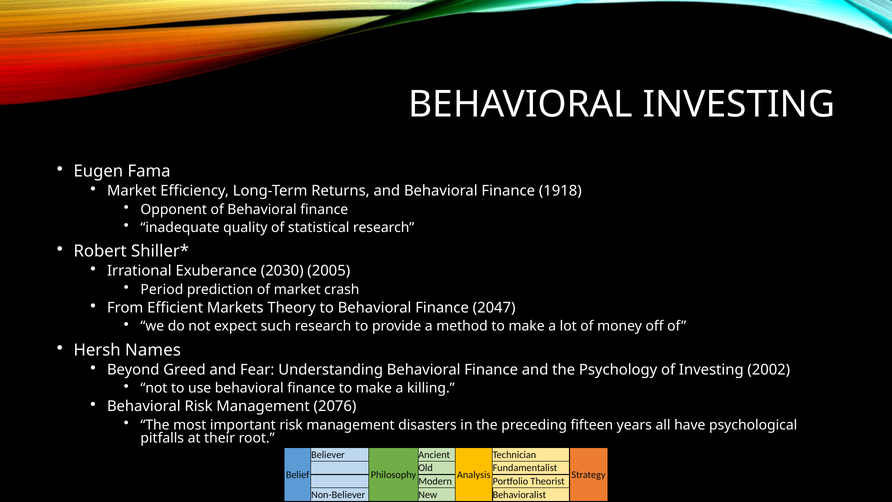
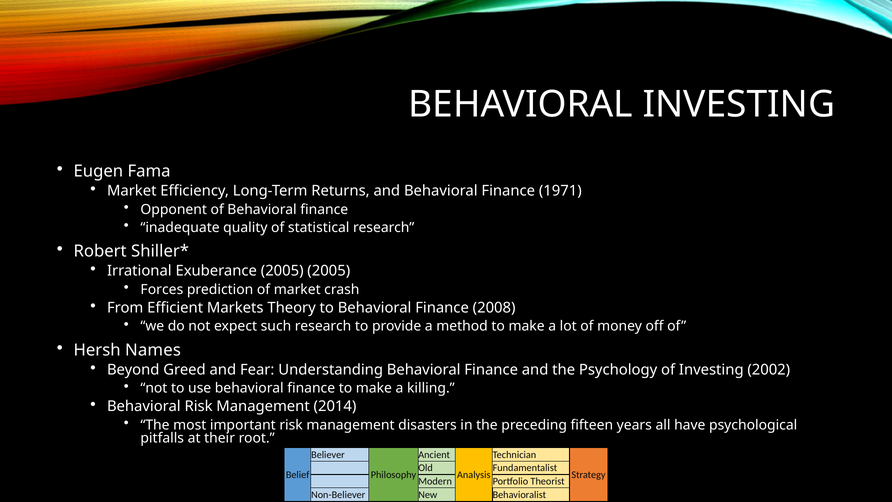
1918: 1918 -> 1971 (560, 191)
Exuberance 2030: 2030 -> 2005 (282, 271)
Period: Period -> Forces (162, 289)
2047: 2047 -> 2008 (494, 308)
2076: 2076 -> 2014 (335, 406)
